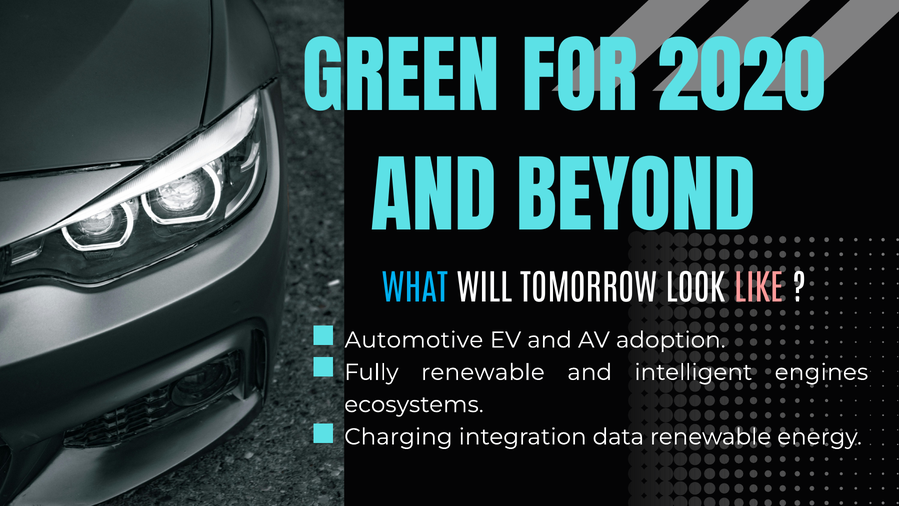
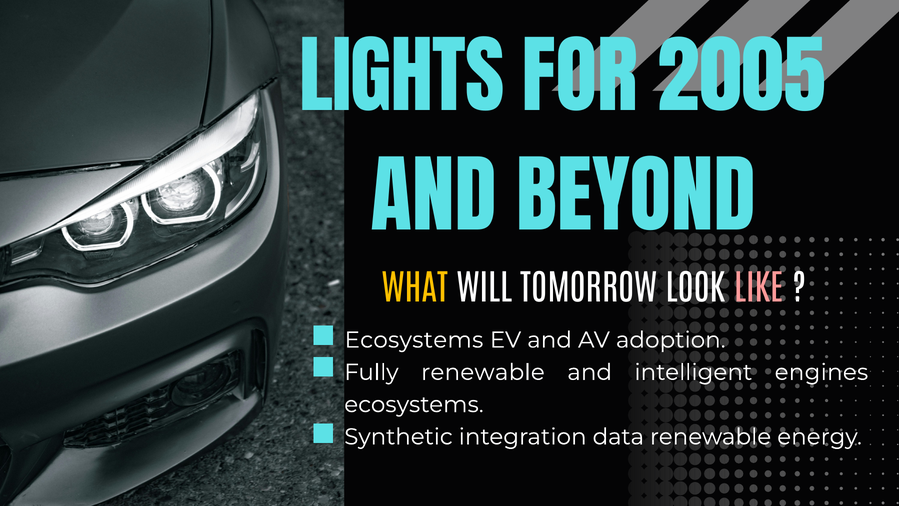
GREEN: GREEN -> LIGHTS (402, 82)
2020: 2020 -> 2005 (742, 82)
WHAT colour: light blue -> yellow (415, 290)
Automotive: Automotive -> Ecosystems (414, 340)
Charging: Charging -> Synthetic (399, 437)
